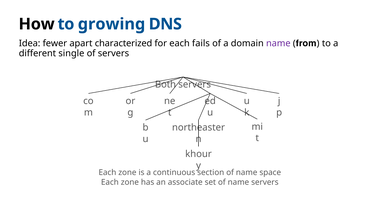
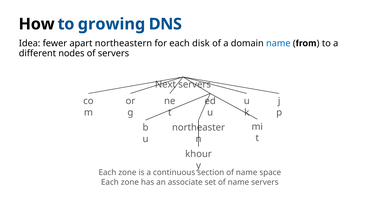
characterized: characterized -> northeastern (123, 43)
fails: fails -> disk (201, 43)
name colour: purple -> blue (278, 43)
single: single -> nodes (71, 53)
Both: Both -> Next (165, 84)
